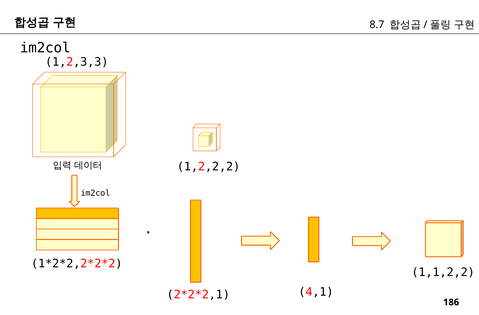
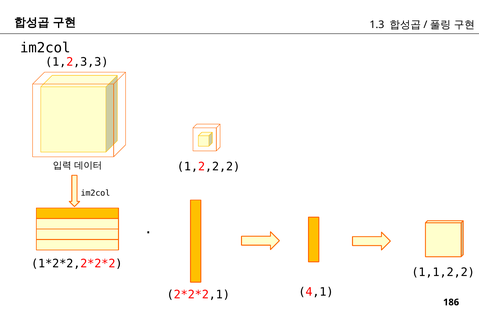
8.7: 8.7 -> 1.3 (377, 25)
